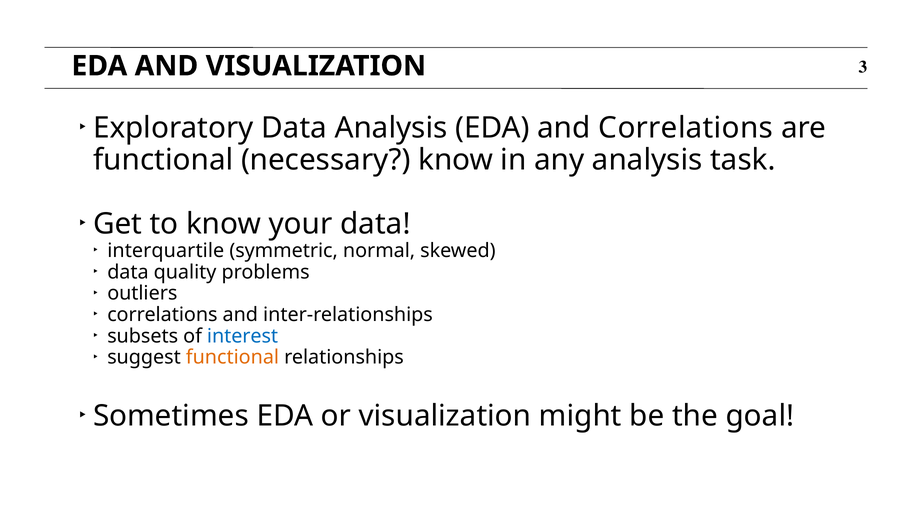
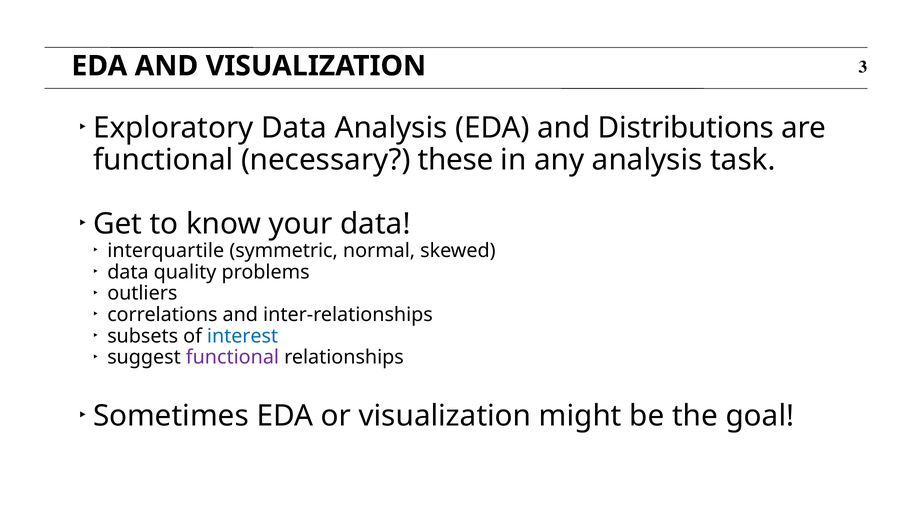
and Correlations: Correlations -> Distributions (686, 128)
necessary know: know -> these (456, 160)
functional colour: orange -> purple (232, 358)
